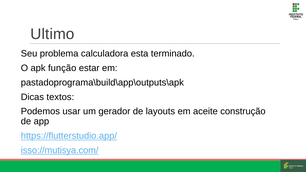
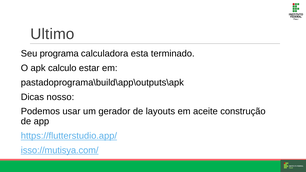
problema: problema -> programa (59, 54)
função: função -> calculo (62, 68)
textos: textos -> nosso (60, 97)
